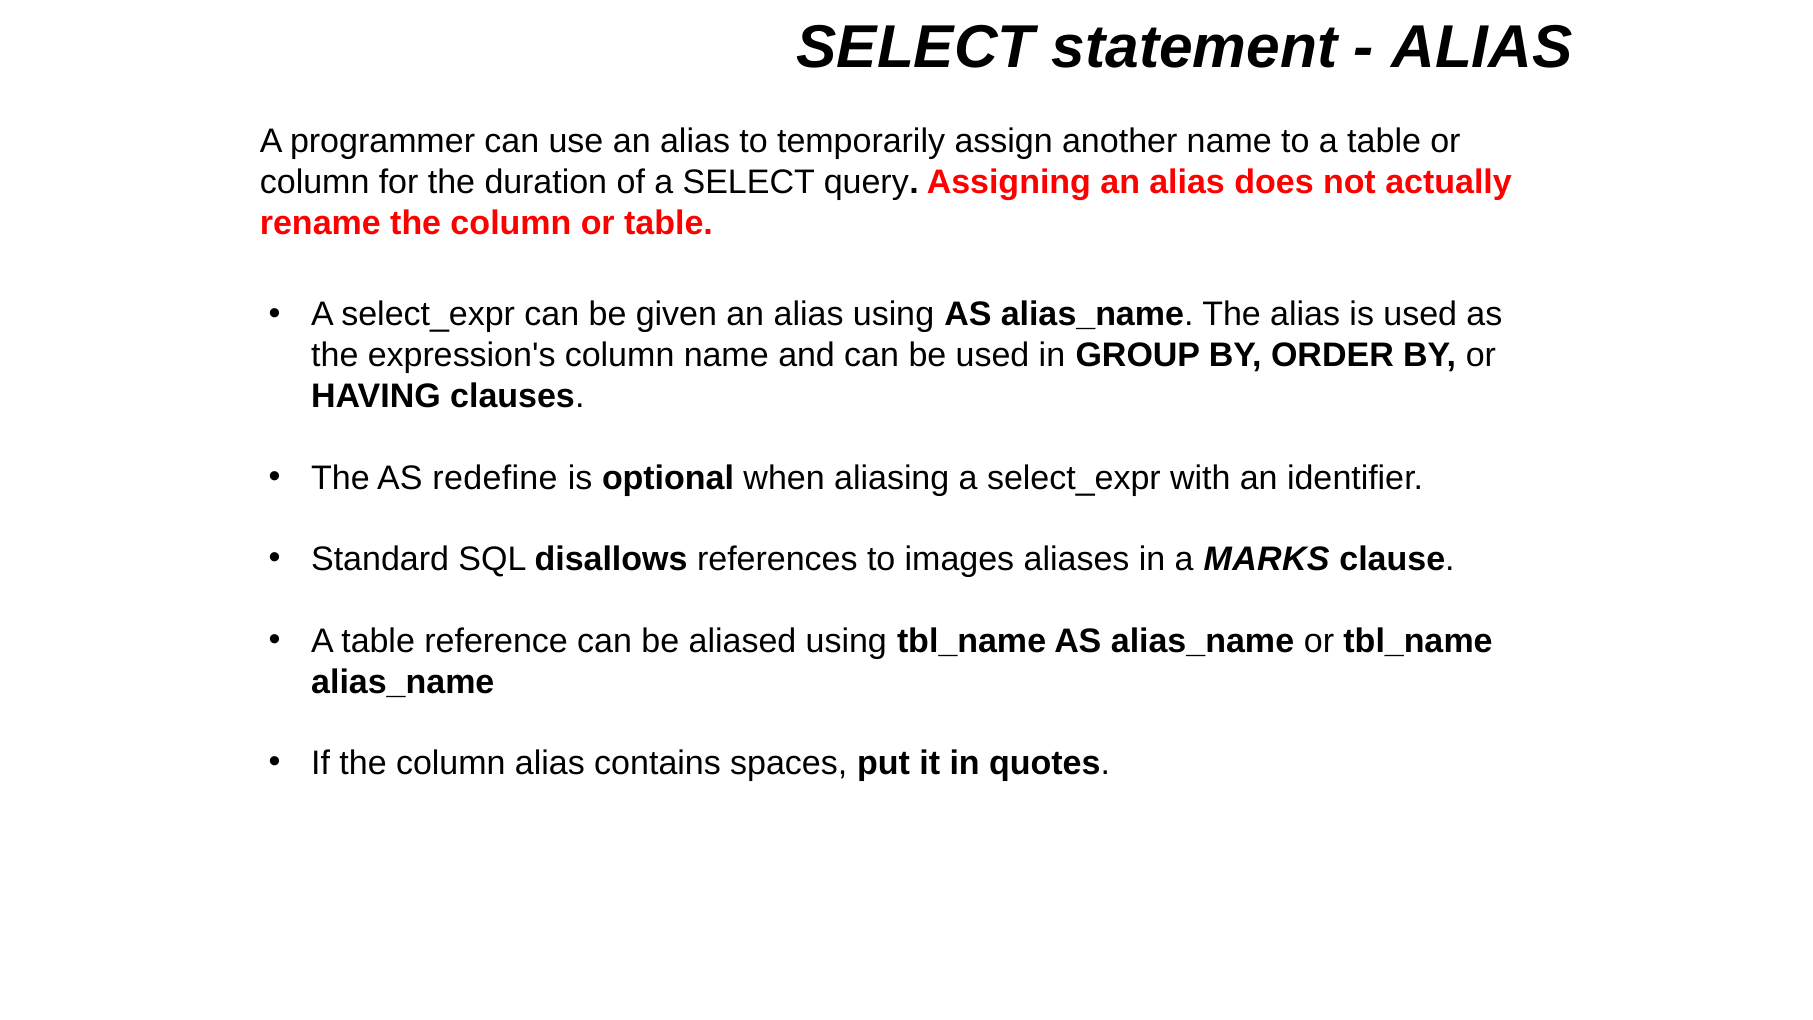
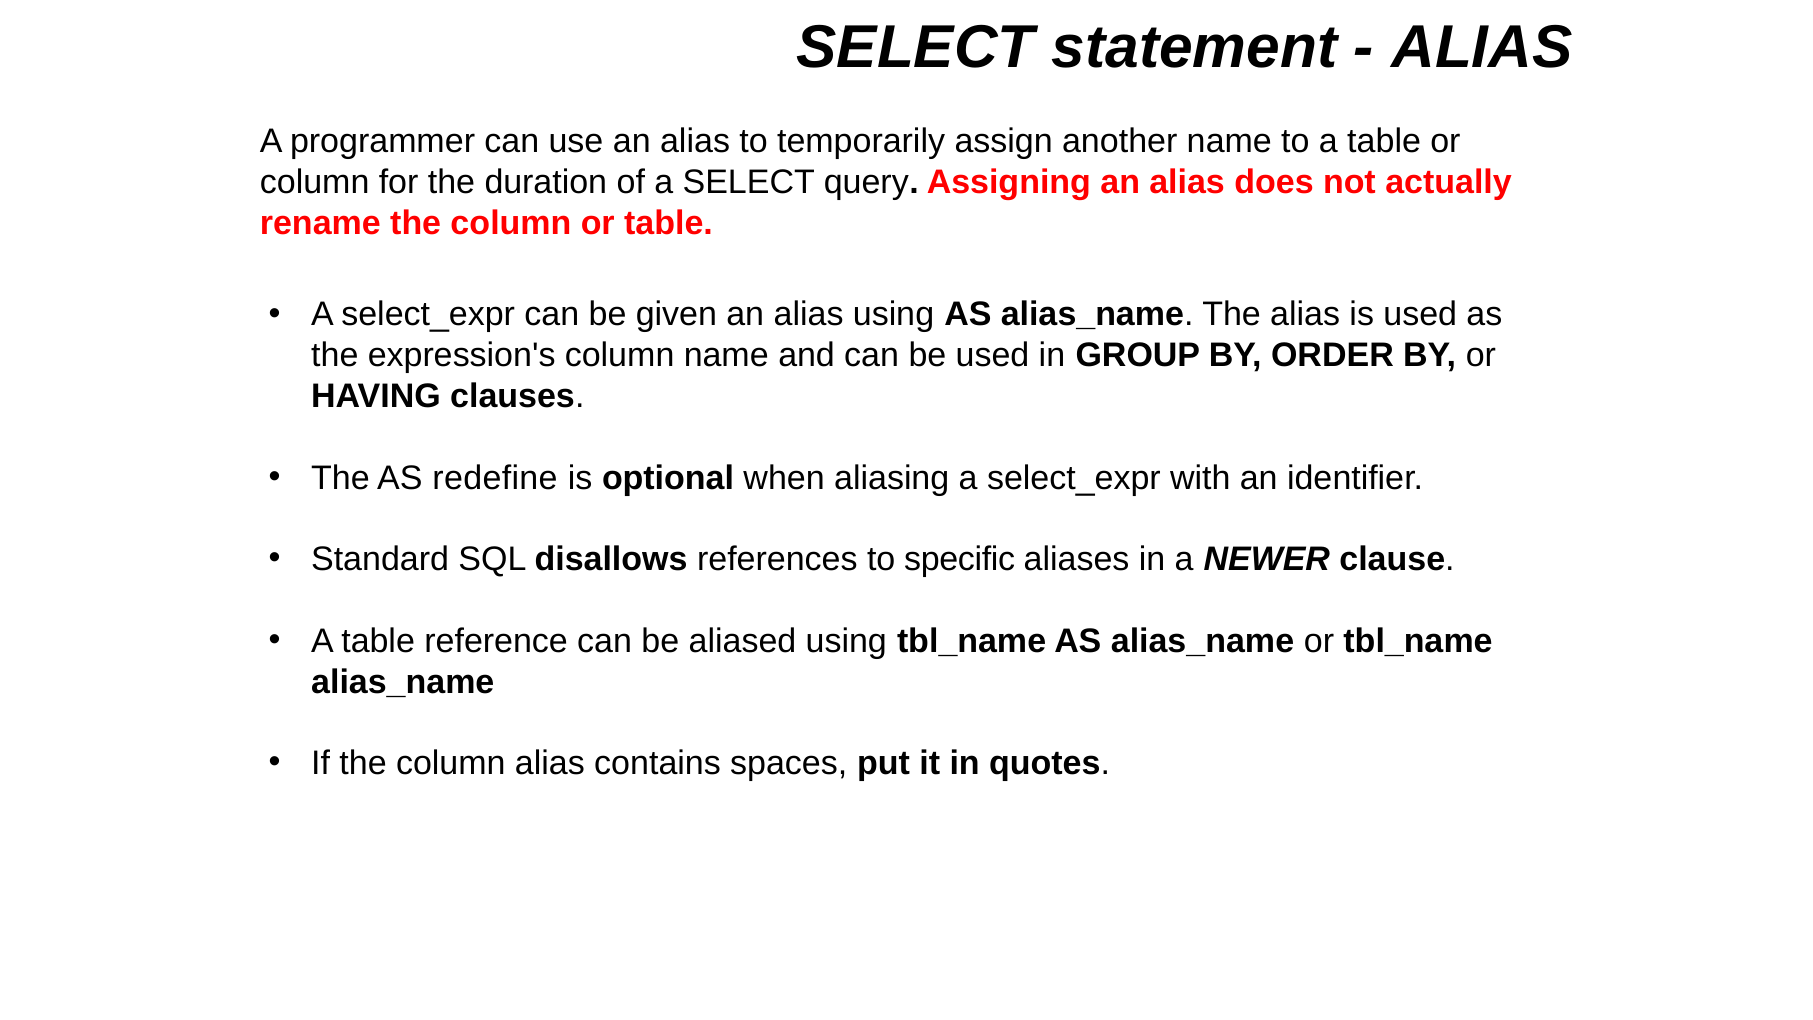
images: images -> specific (960, 559)
MARKS: MARKS -> NEWER (1267, 559)
